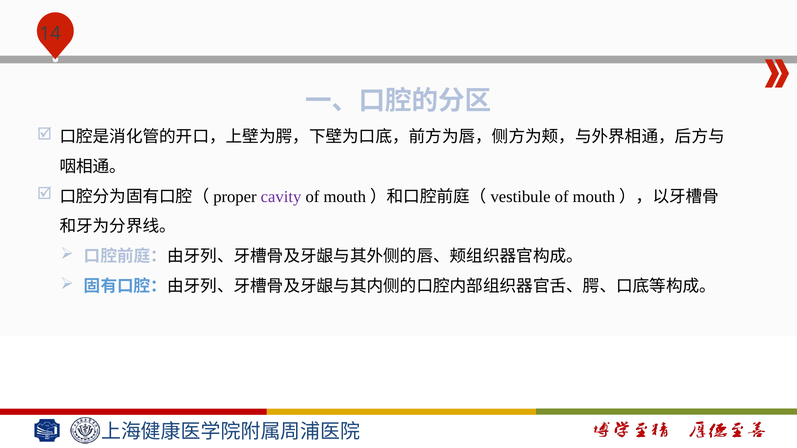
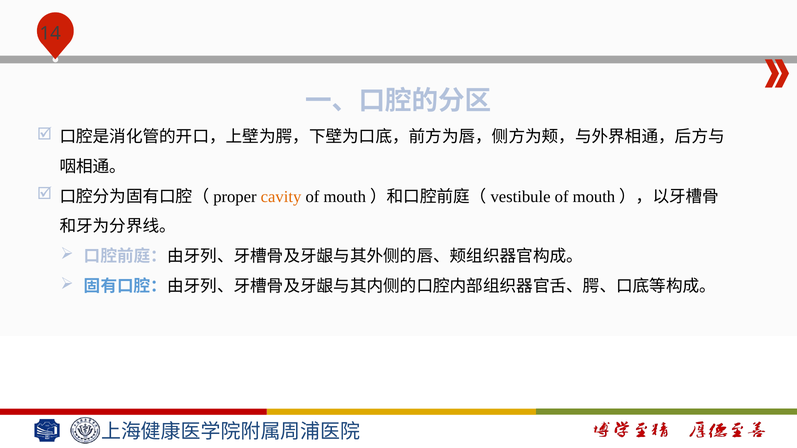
cavity colour: purple -> orange (281, 197)
